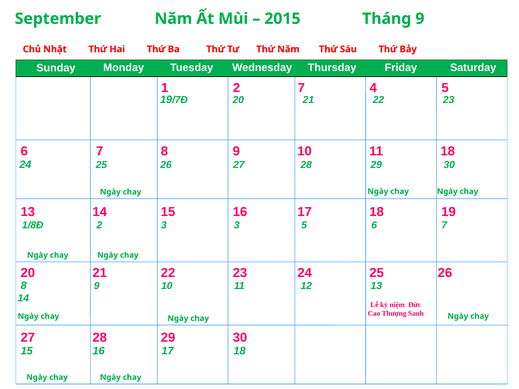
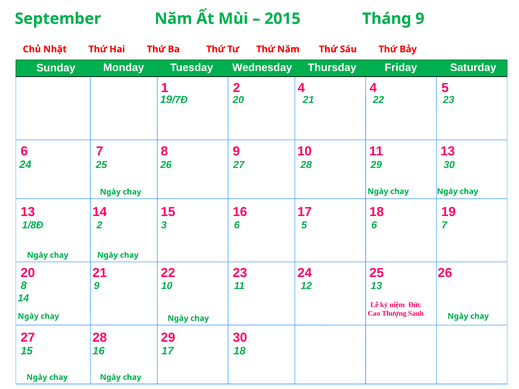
2 7: 7 -> 4 (301, 88)
11 18: 18 -> 13 (448, 151)
3 3: 3 -> 6 (237, 225)
